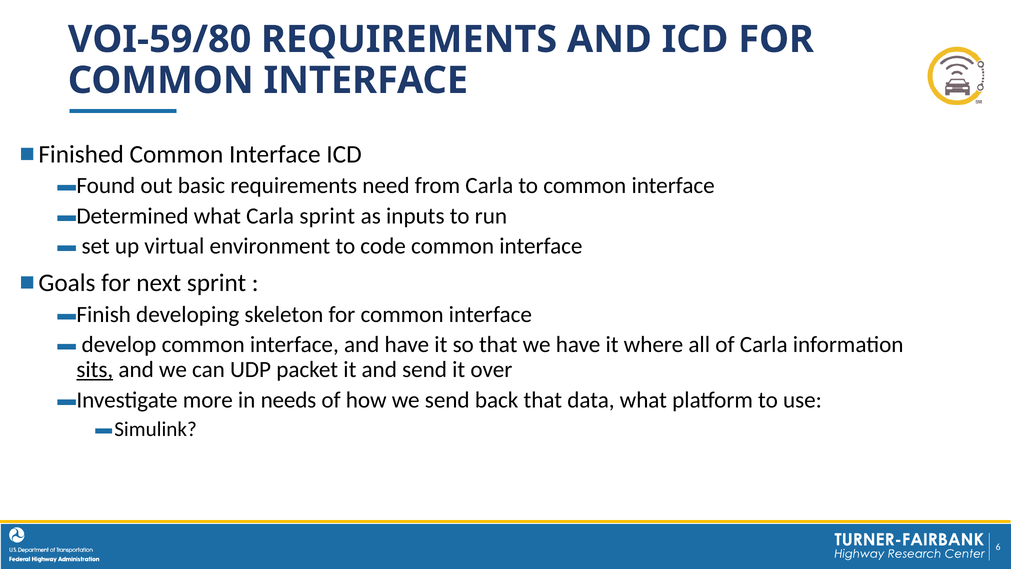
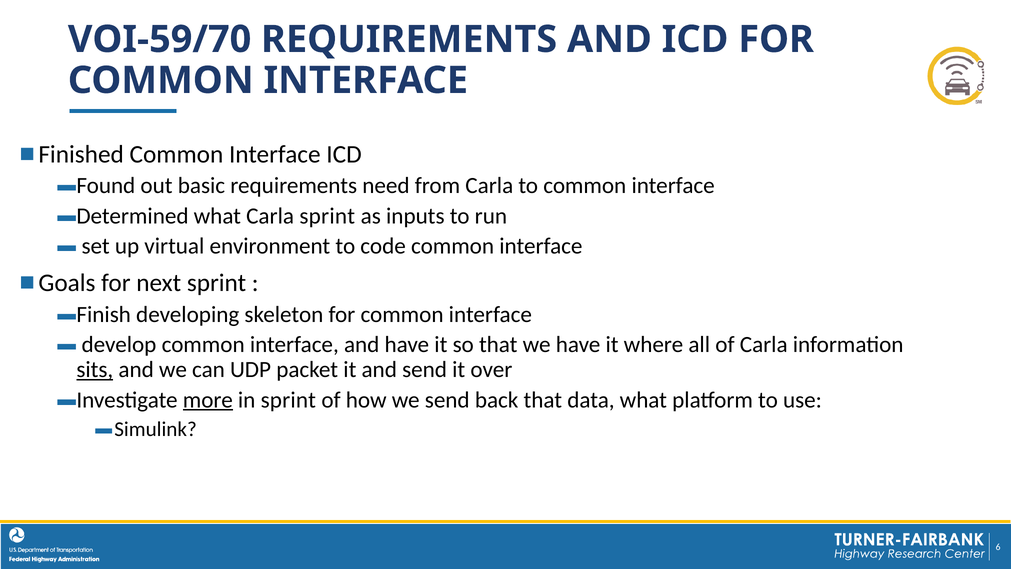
VOI-59/80: VOI-59/80 -> VOI-59/70 (160, 39)
more underline: none -> present (208, 400)
in needs: needs -> sprint (288, 400)
